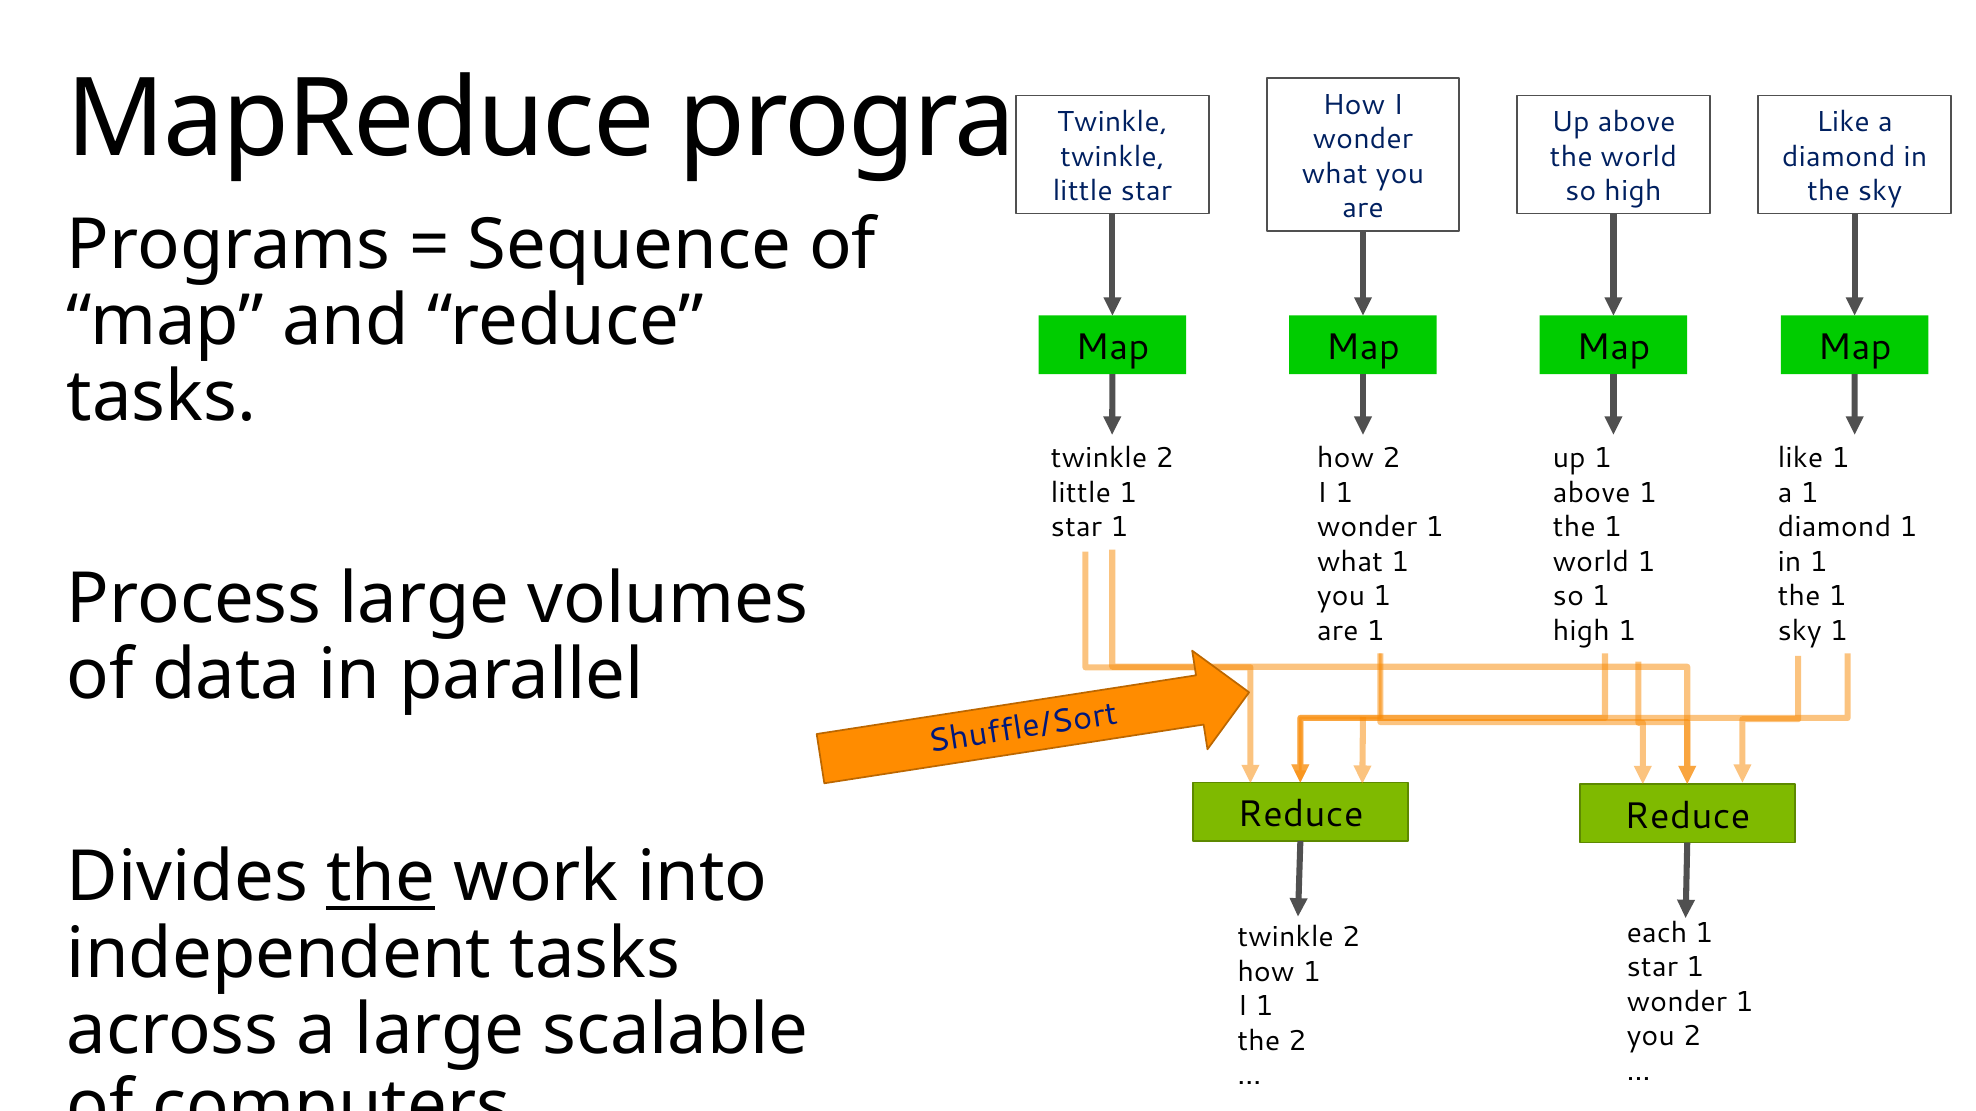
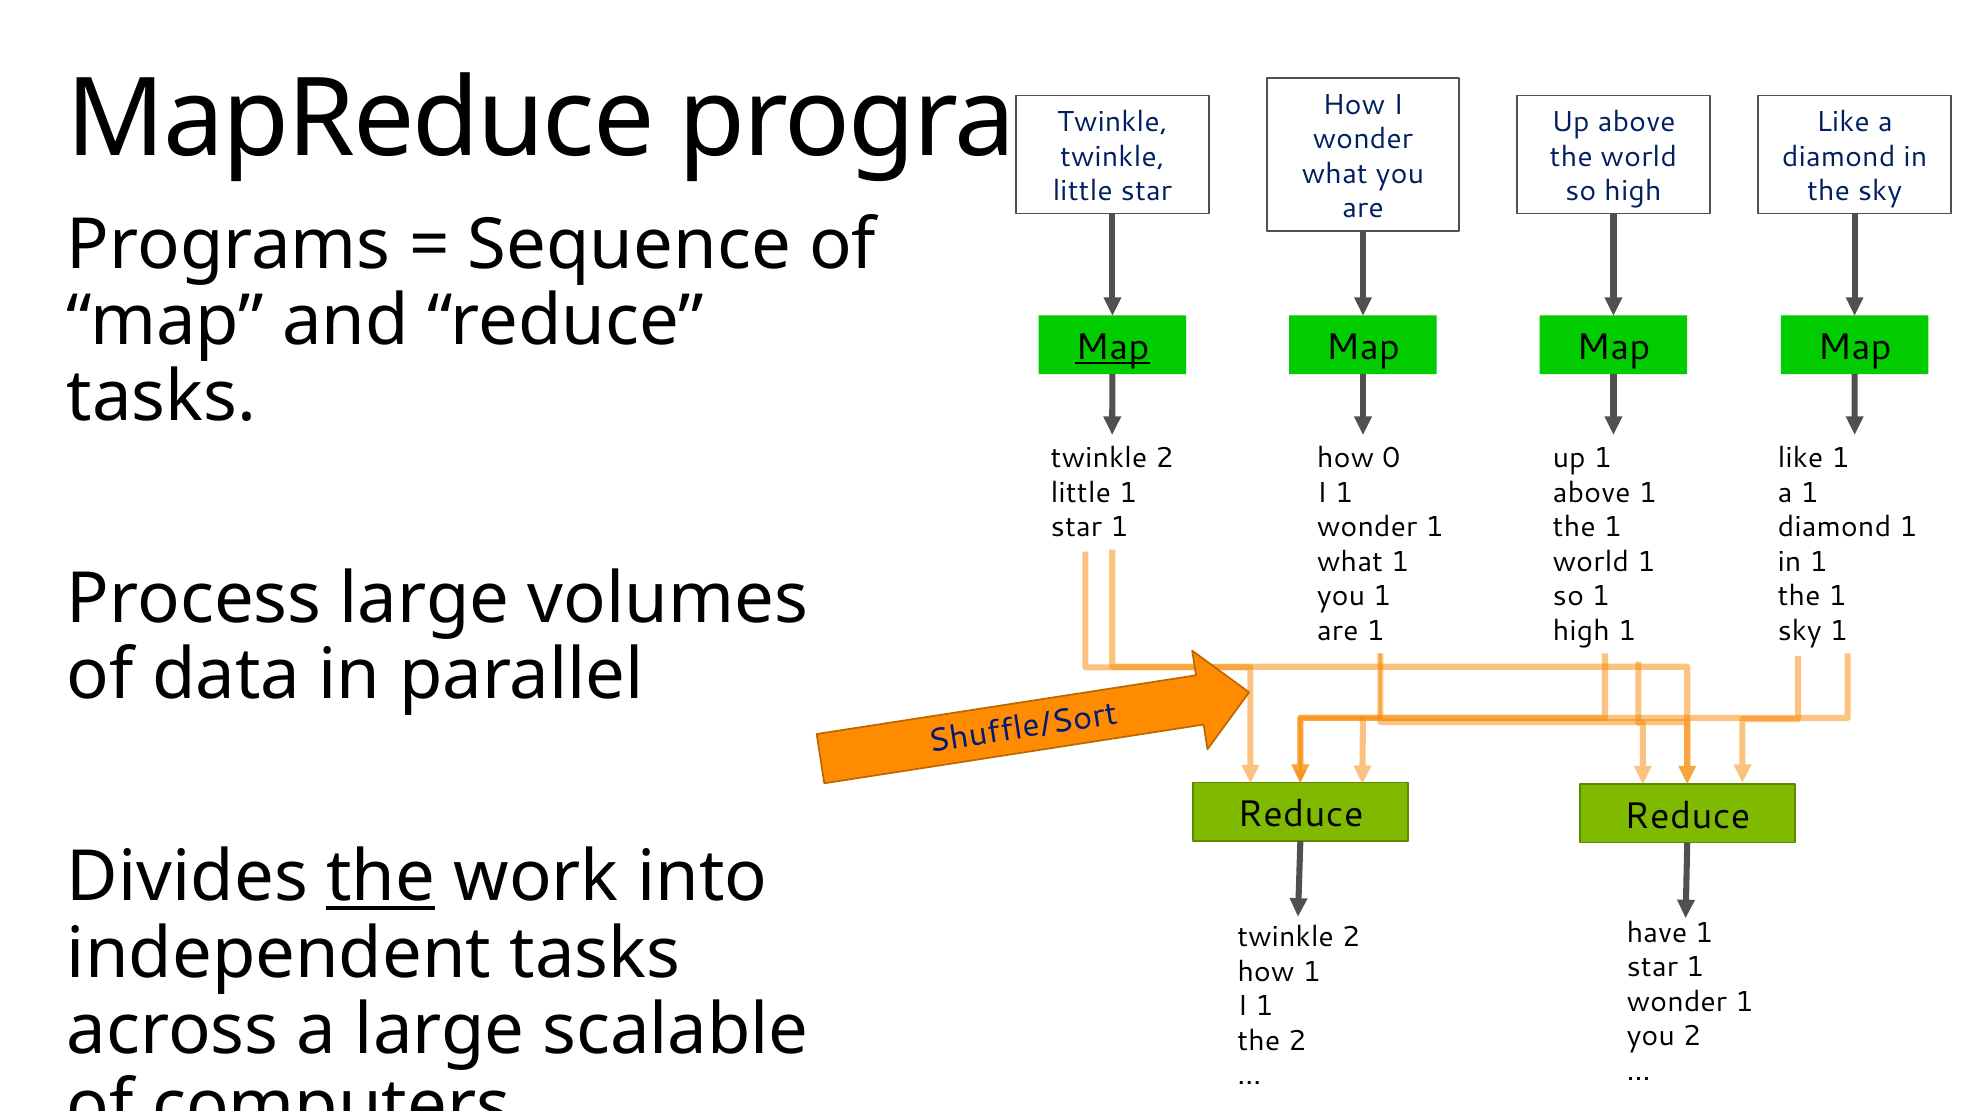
Map underline: none -> present (1112, 347)
how 2: 2 -> 0 (1391, 458)
each: each -> have (1657, 933)
